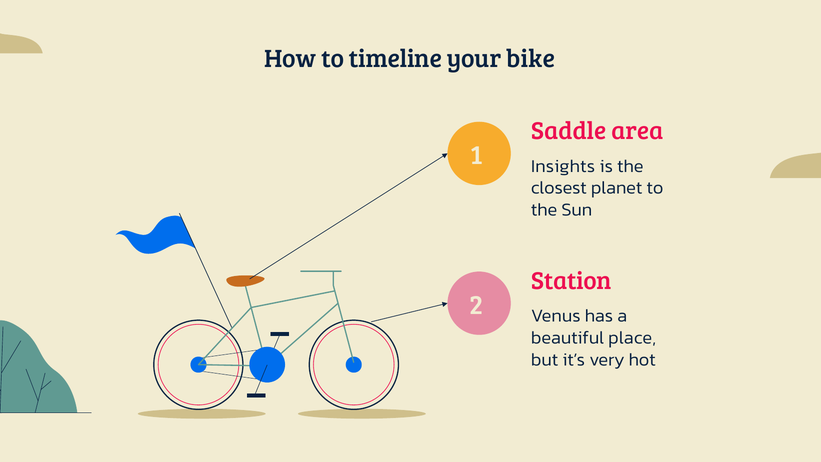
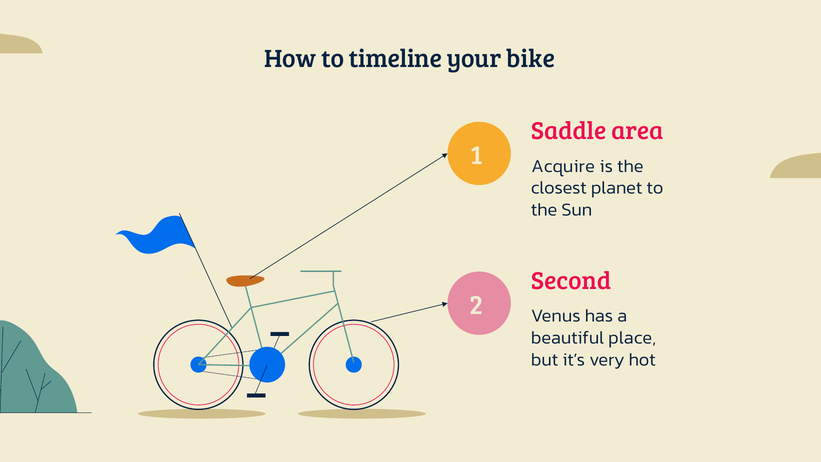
Insights: Insights -> Acquire (563, 166)
Station: Station -> Second (571, 281)
